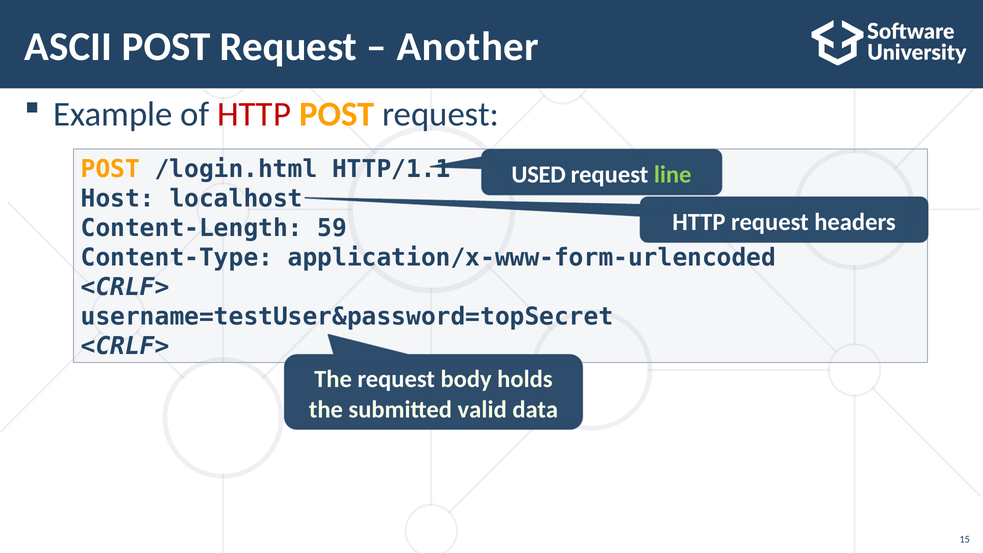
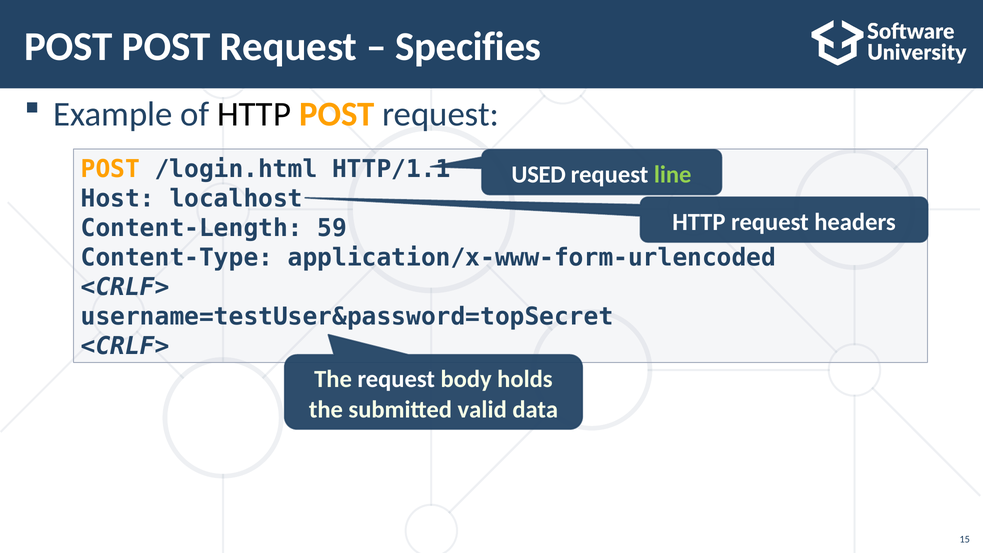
ASCII: ASCII -> POST (68, 47)
Another: Another -> Specifies (468, 47)
HTTP colour: red -> black (254, 114)
